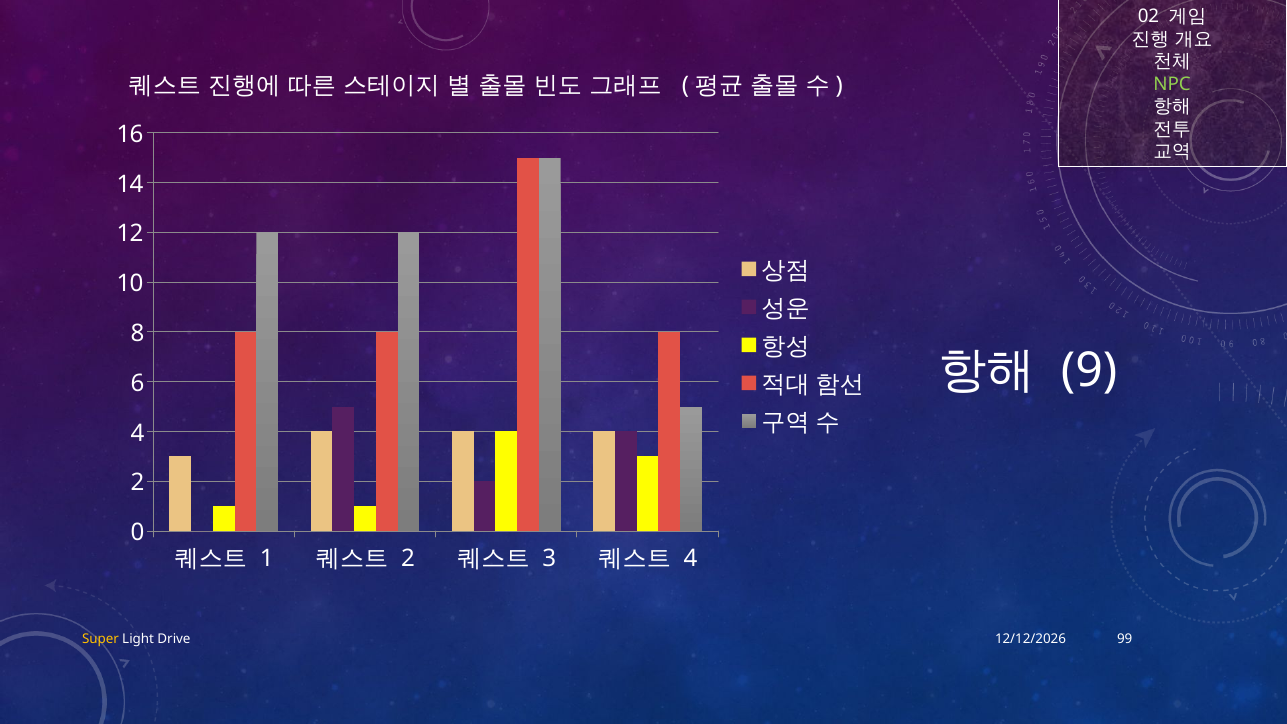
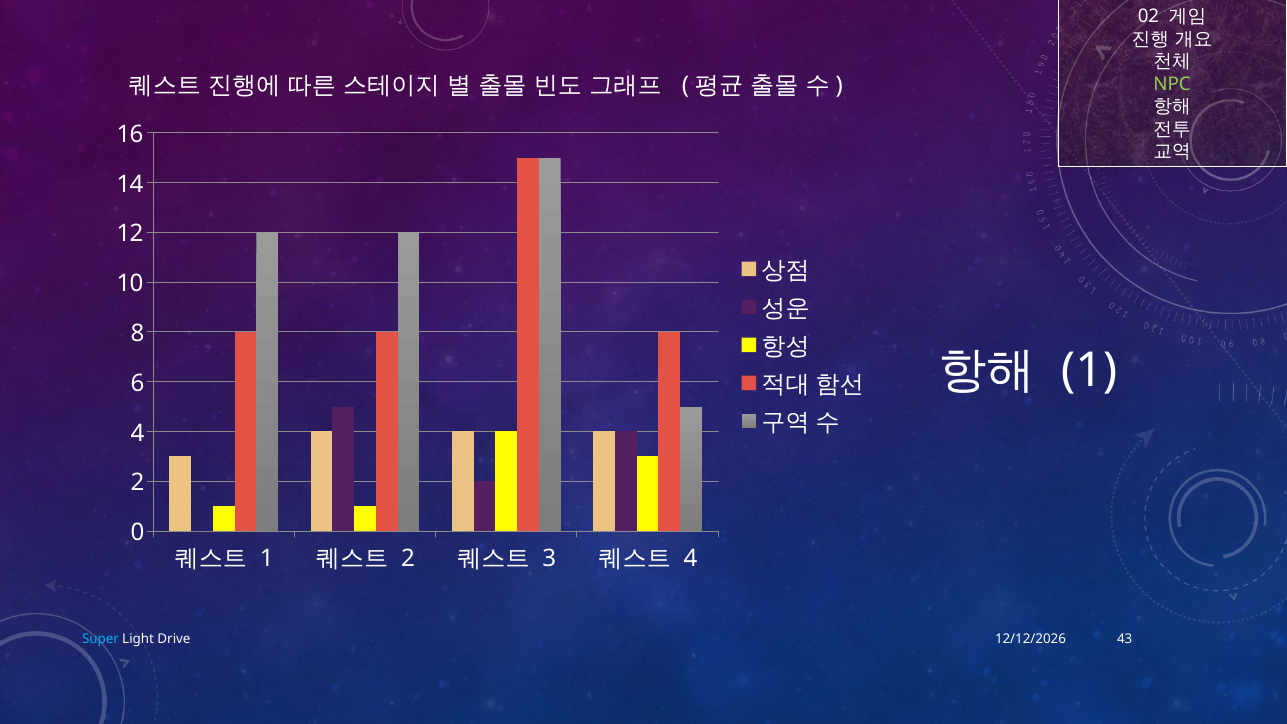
9: 9 -> 1 (1089, 370)
Super colour: yellow -> light blue (100, 640)
99: 99 -> 43 (1125, 640)
